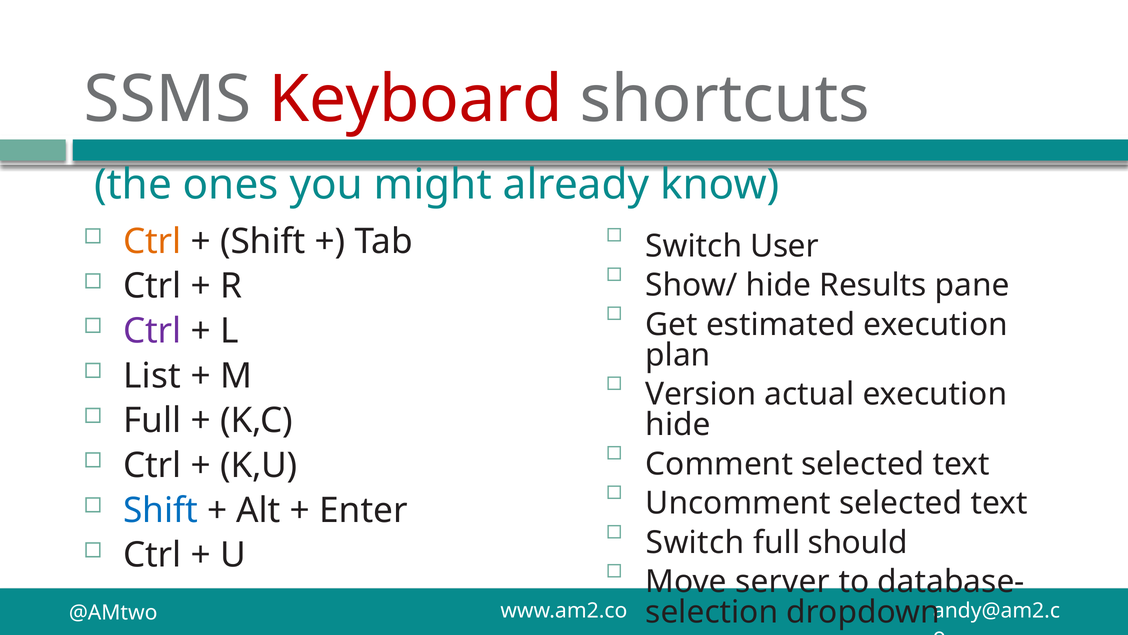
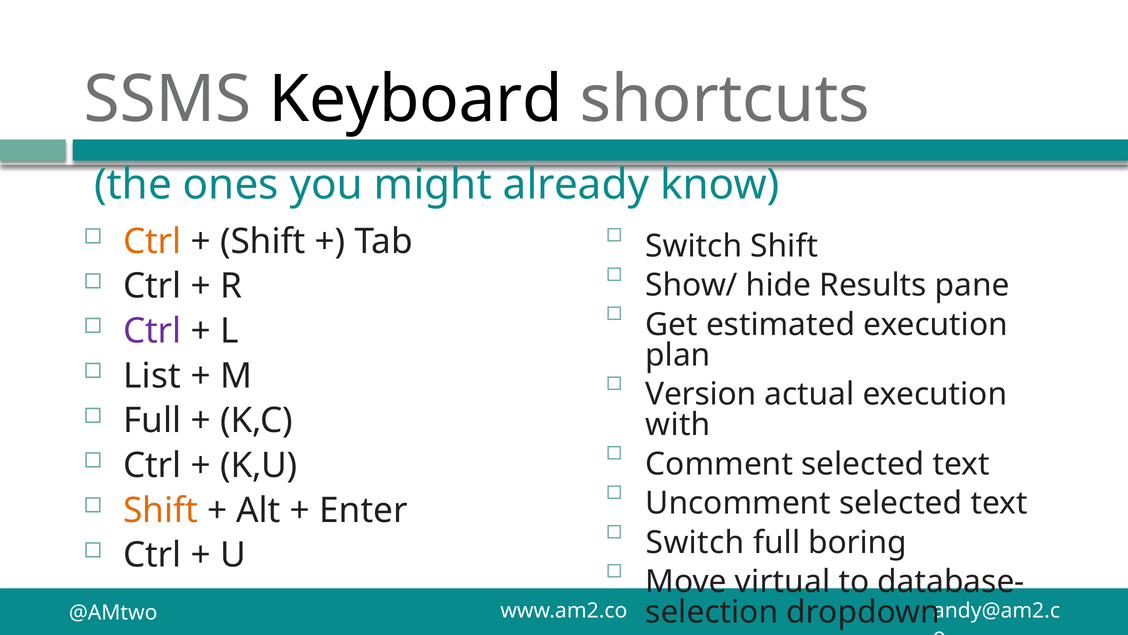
Keyboard colour: red -> black (416, 100)
Switch User: User -> Shift (784, 246)
hide: hide -> with (678, 425)
Shift colour: blue -> orange (161, 510)
should: should -> boring (858, 542)
server: server -> virtual (783, 581)
